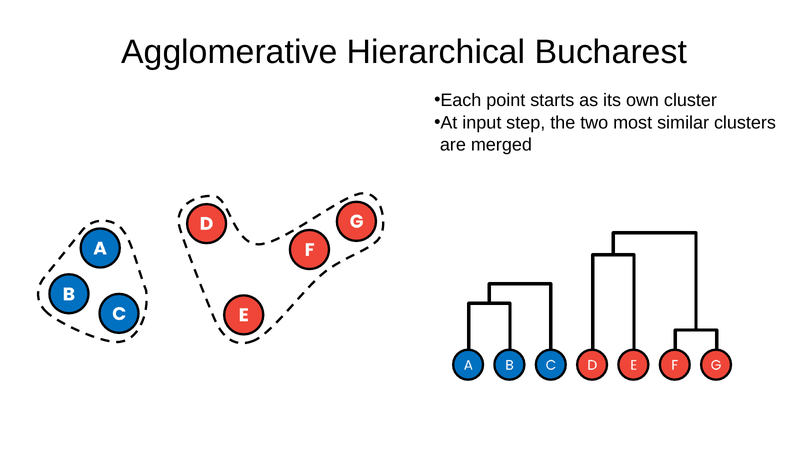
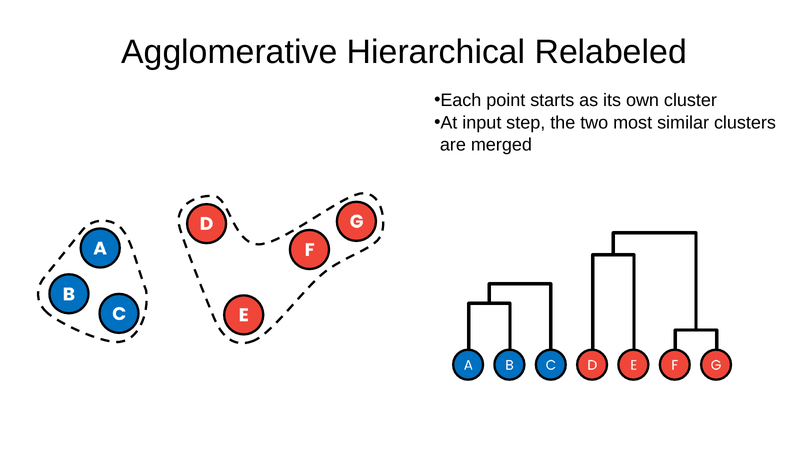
Bucharest: Bucharest -> Relabeled (611, 52)
